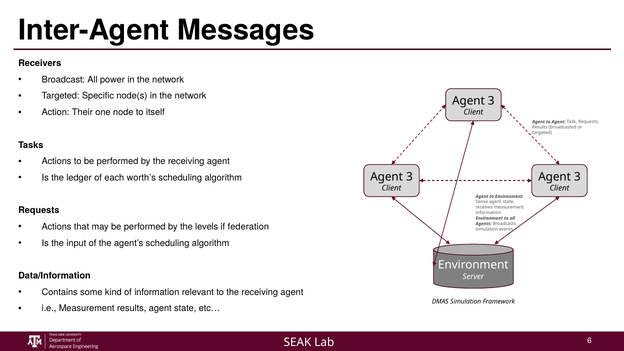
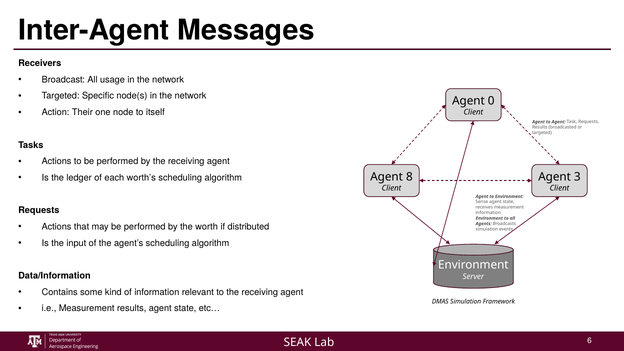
power: power -> usage (112, 80)
3: 3 -> 0 (491, 101)
3: 3 -> 8 (409, 177)
levels: levels -> worth (207, 227)
federation: federation -> distributed (248, 227)
